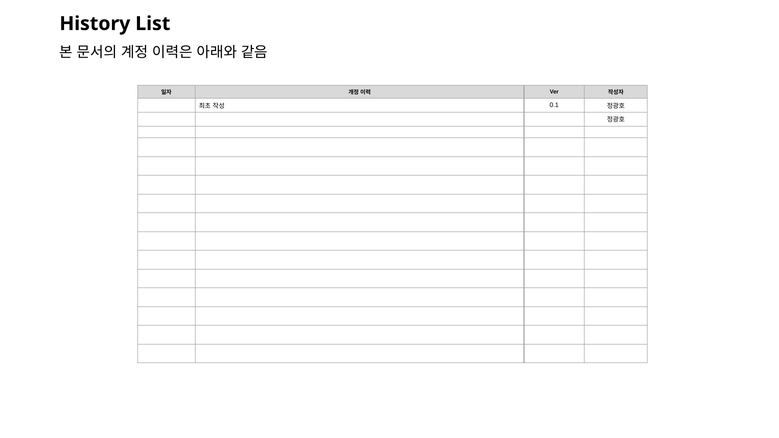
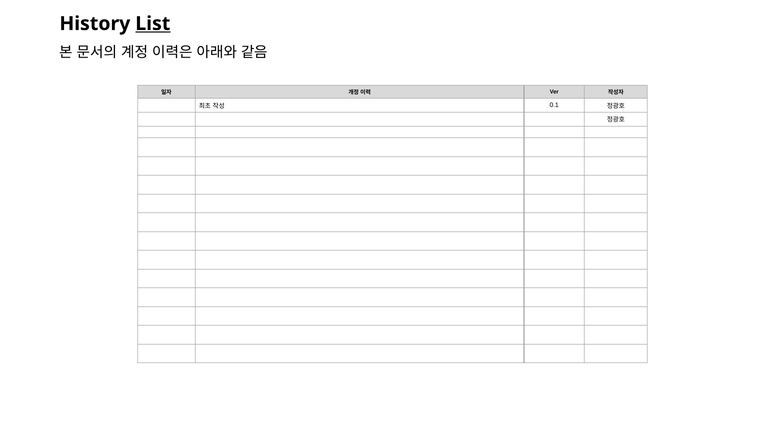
List underline: none -> present (153, 24)
